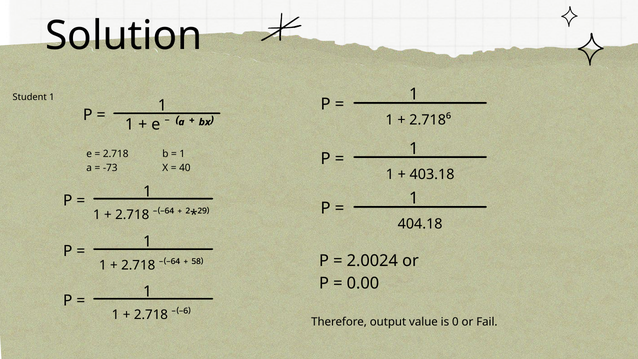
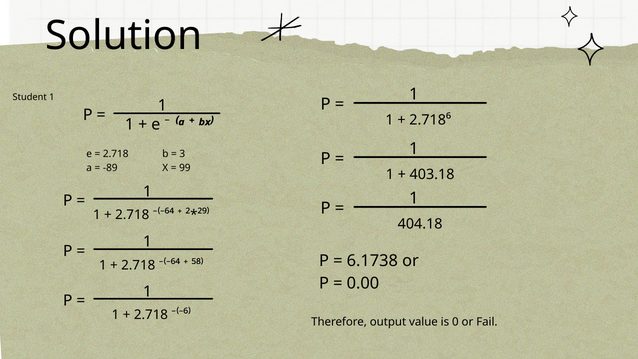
1: 1 -> 3 (182, 154)
-73: -73 -> -89 (110, 168)
40: 40 -> 99 (185, 168)
2.0024: 2.0024 -> 6.1738 (372, 261)
